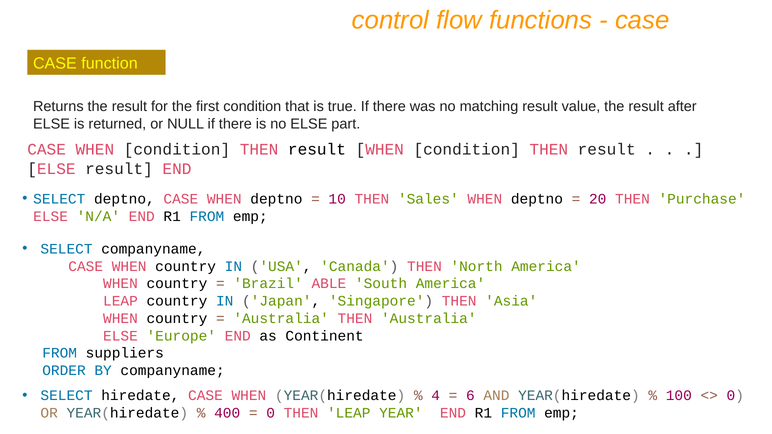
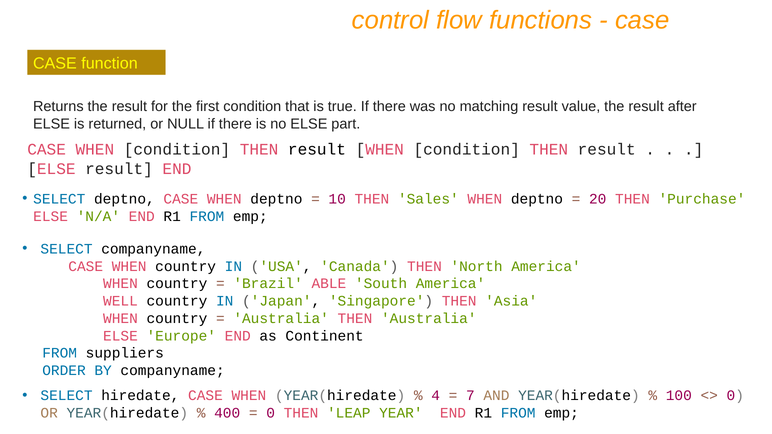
LEAP: LEAP -> WELL (120, 301)
6: 6 -> 7 (470, 396)
